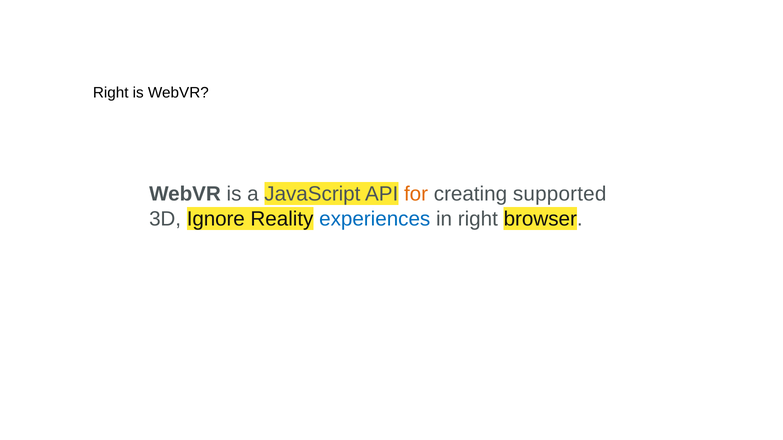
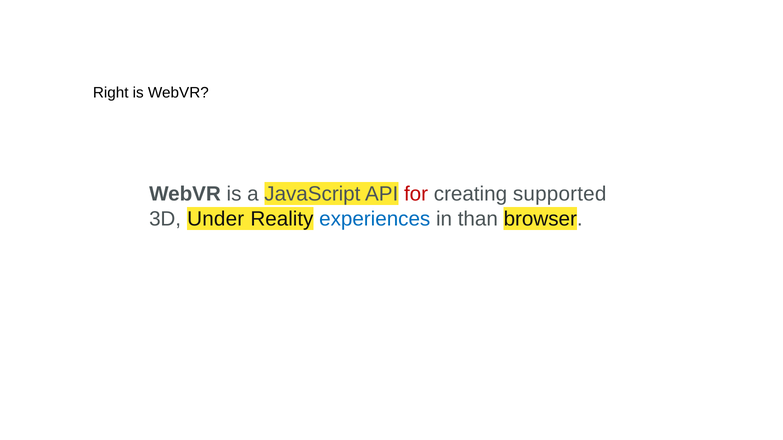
for colour: orange -> red (416, 194)
Ignore: Ignore -> Under (216, 219)
in right: right -> than (478, 219)
